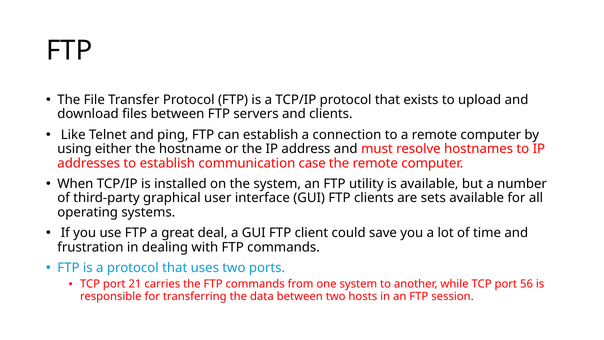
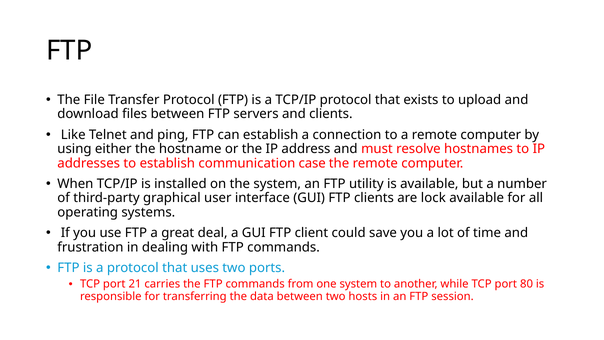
sets: sets -> lock (433, 198)
56: 56 -> 80 (527, 284)
